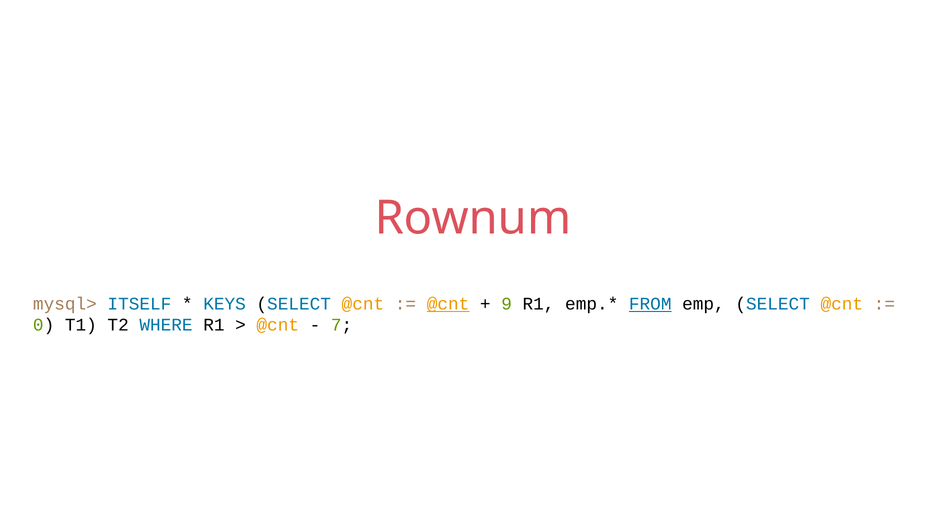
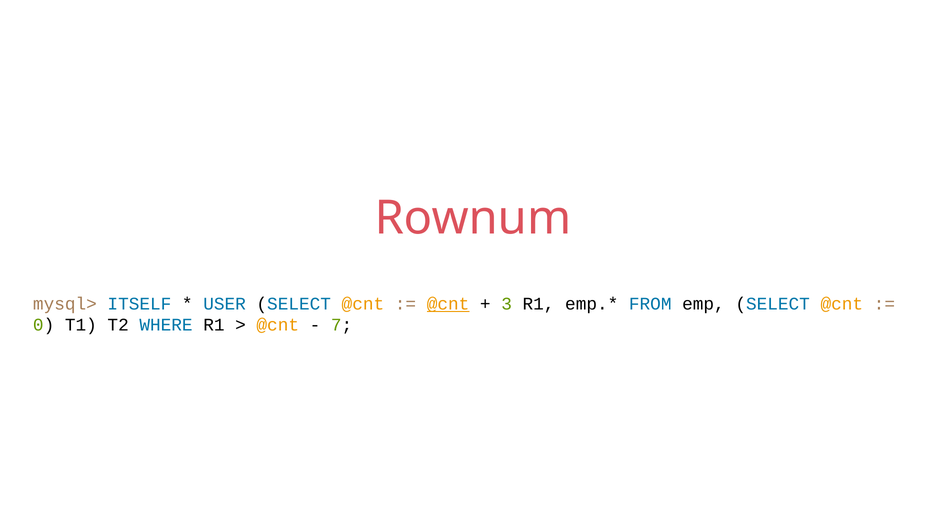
KEYS: KEYS -> USER (225, 304)
9: 9 -> 3 (507, 304)
FROM underline: present -> none (650, 304)
